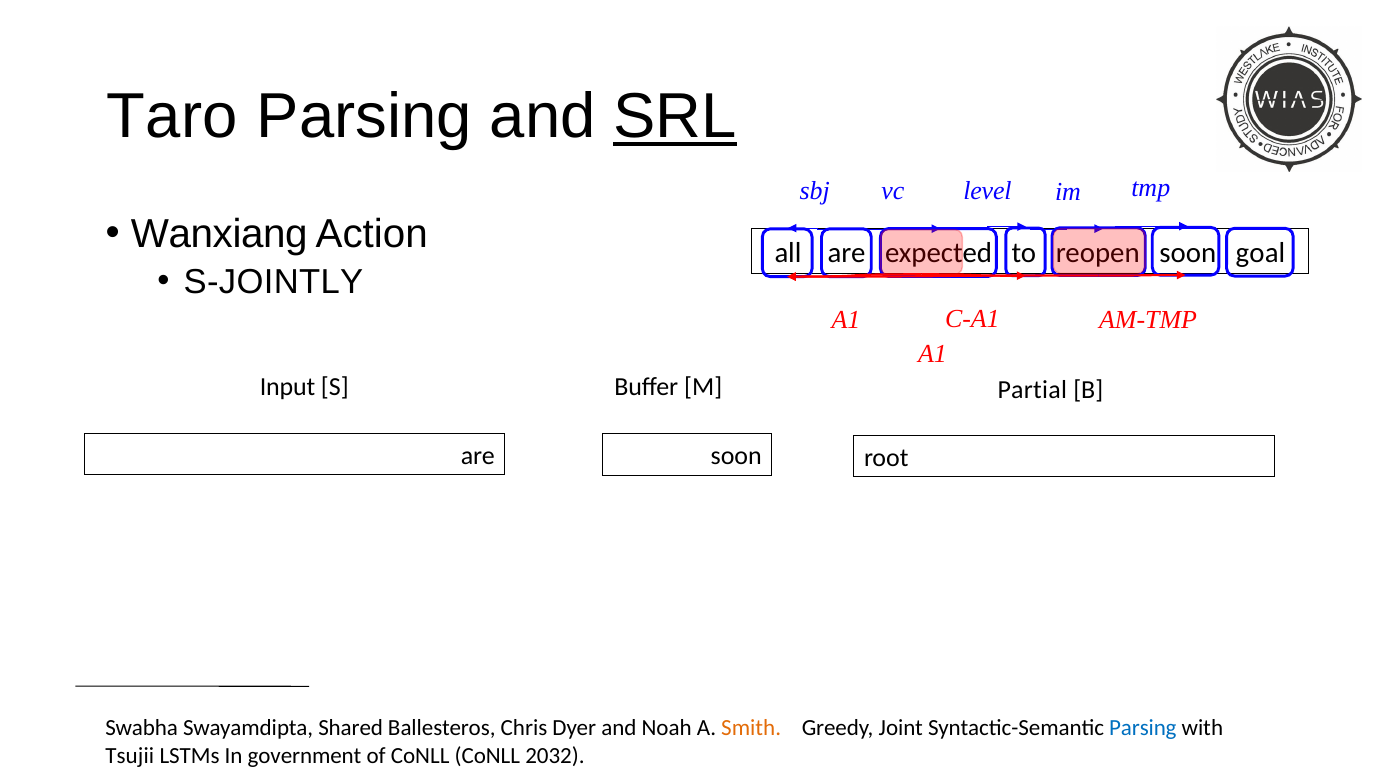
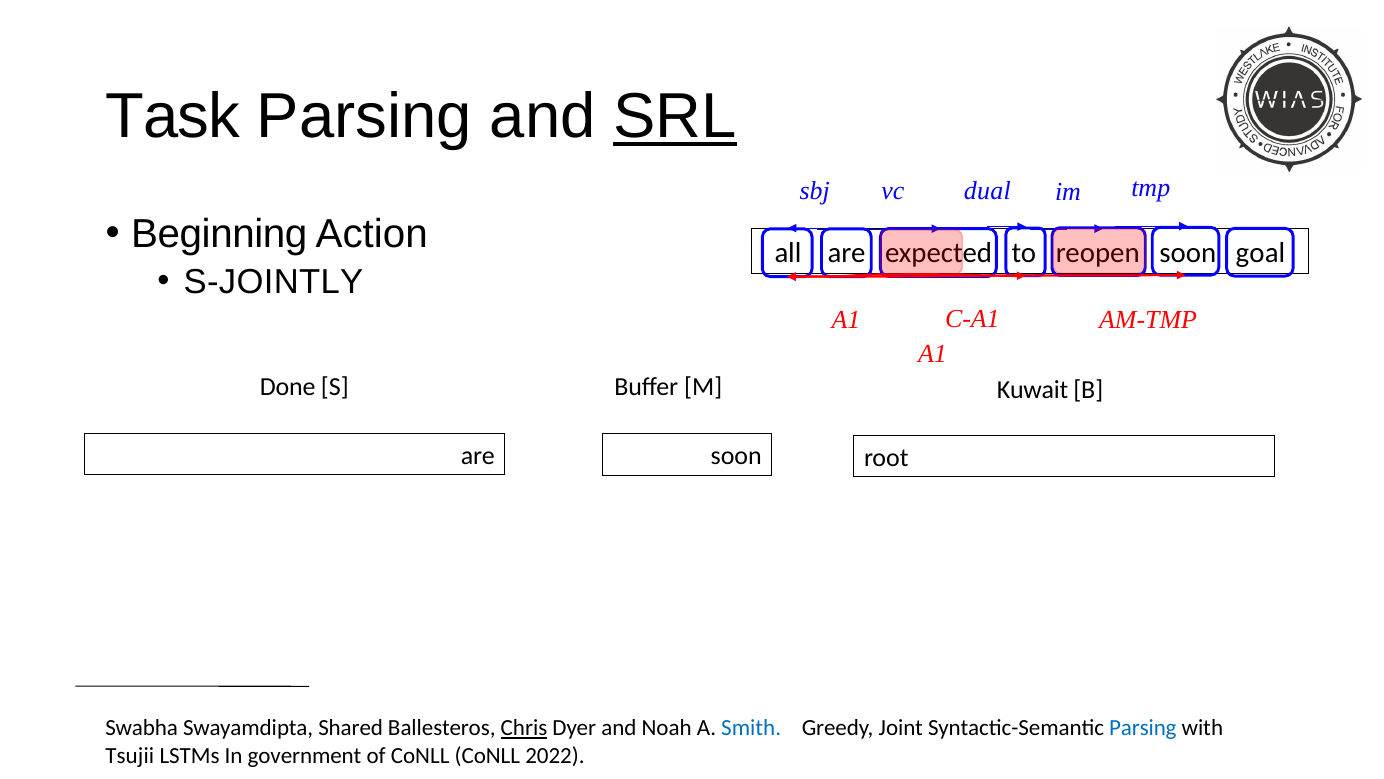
Taro: Taro -> Task (173, 116)
level: level -> dual (987, 191)
Wanxiang: Wanxiang -> Beginning (219, 234)
Input: Input -> Done (288, 387)
Partial: Partial -> Kuwait (1033, 390)
Chris underline: none -> present (524, 728)
Smith colour: orange -> blue (751, 728)
2032: 2032 -> 2022 (555, 755)
